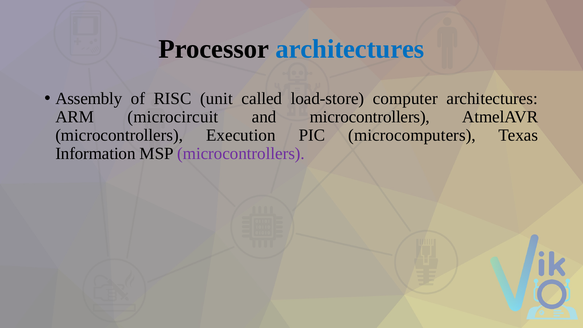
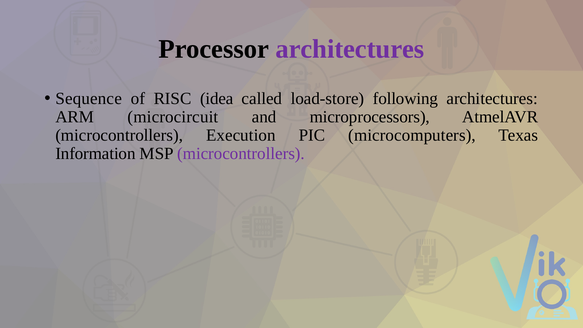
architectures colour: blue -> purple (350, 49)
Assembly: Assembly -> Sequence (89, 99)
unit: unit -> idea (217, 99)
computer: computer -> following (405, 99)
and microcontrollers: microcontrollers -> microprocessors (370, 117)
